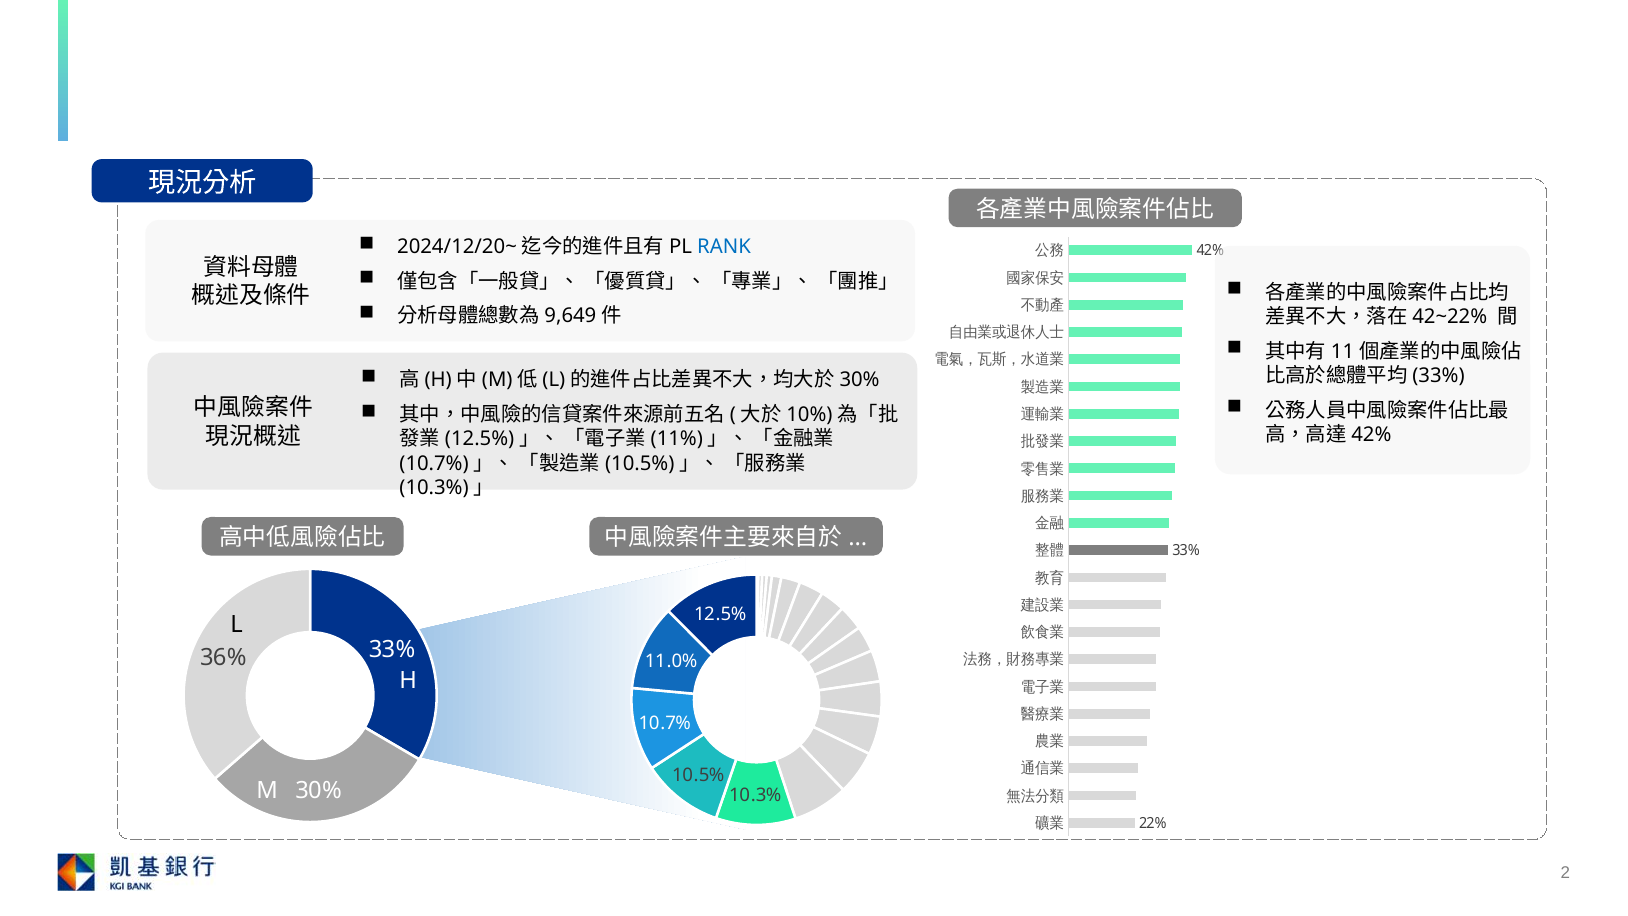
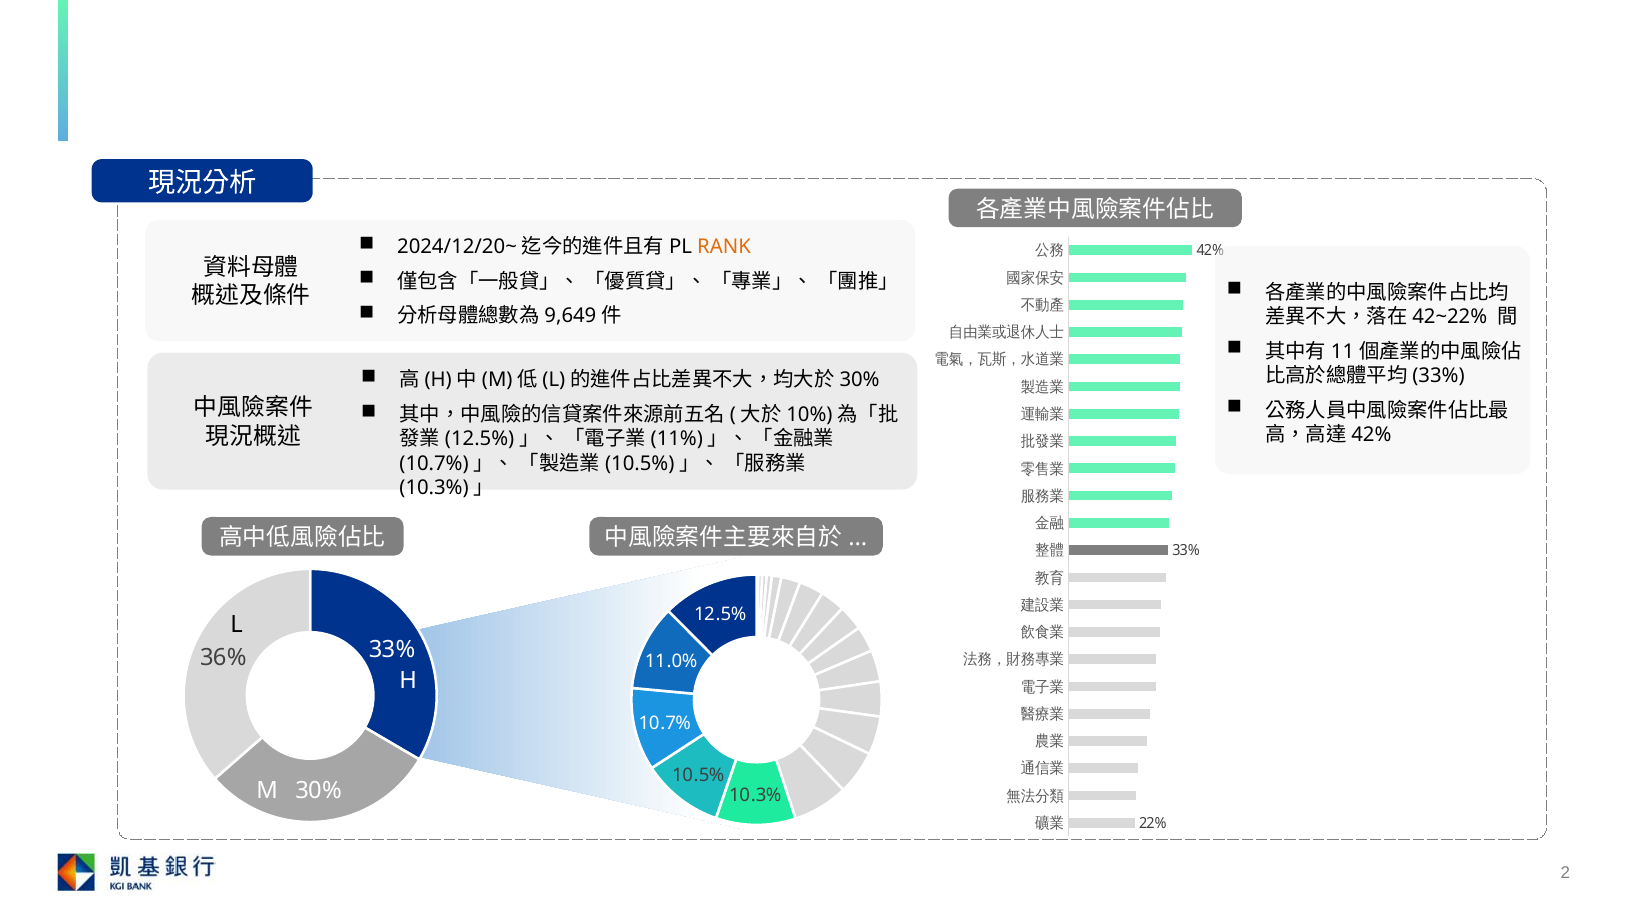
RANK colour: blue -> orange (724, 247)
